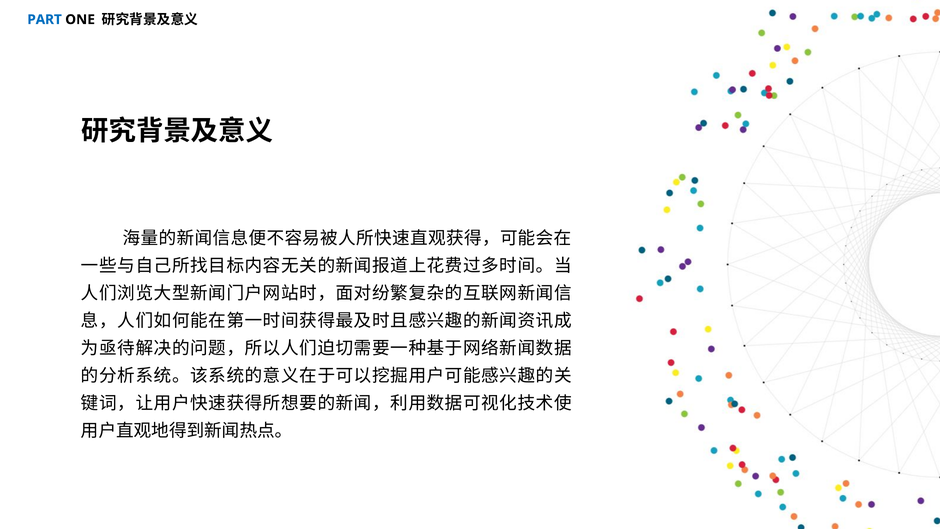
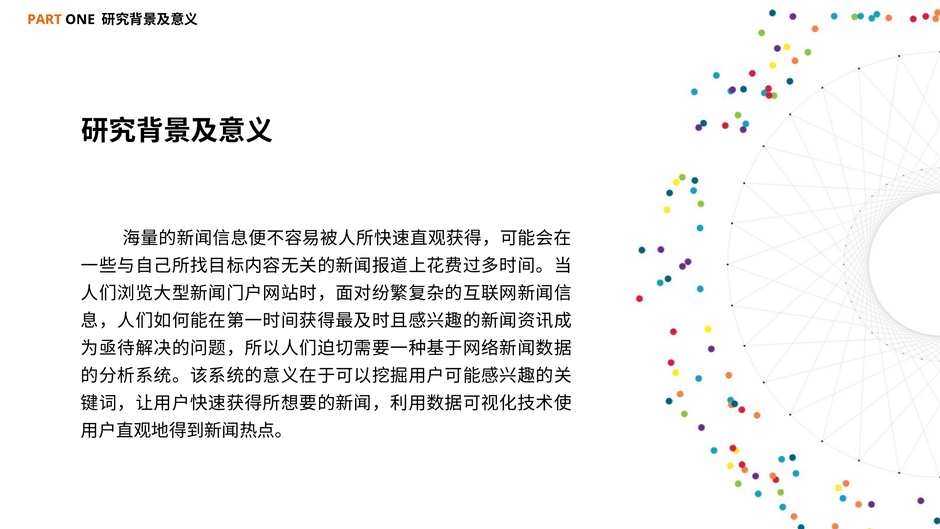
PART colour: blue -> orange (45, 20)
